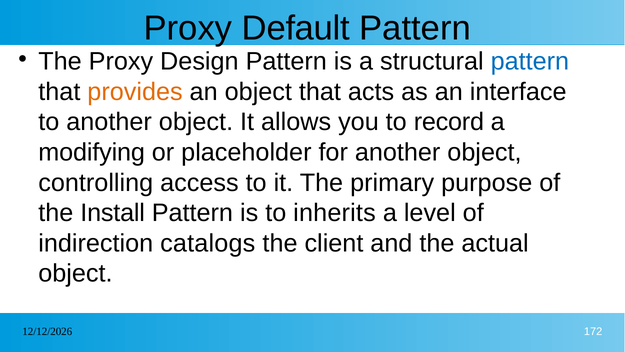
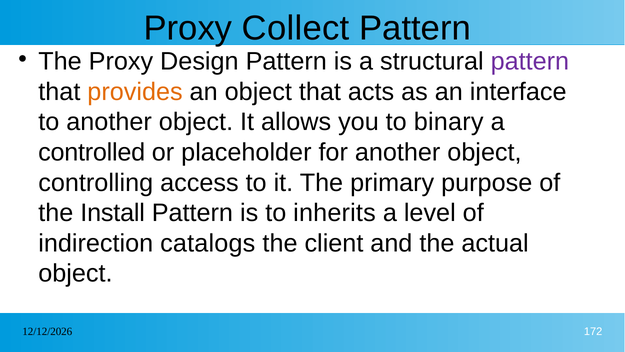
Default: Default -> Collect (296, 28)
pattern colour: blue -> purple (530, 62)
record: record -> binary (449, 122)
modifying: modifying -> controlled (92, 152)
